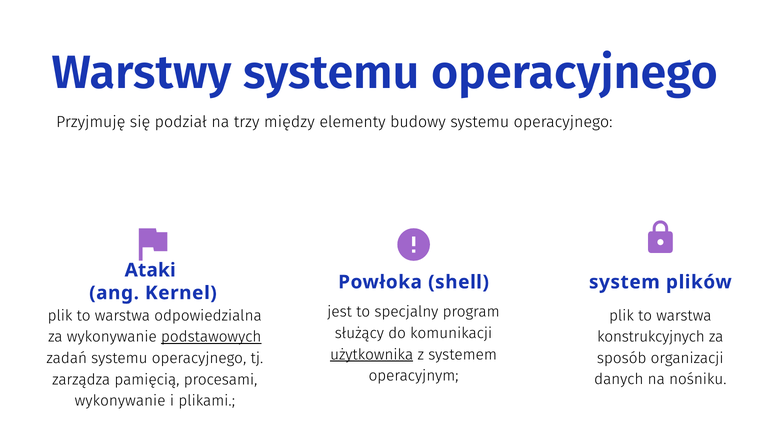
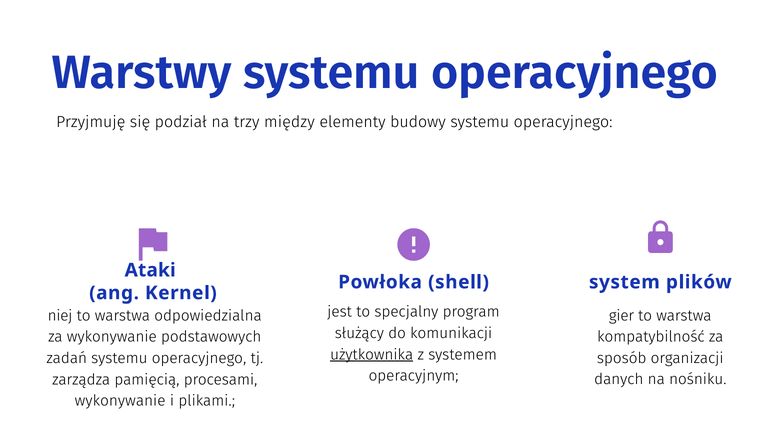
plik: plik -> niej (60, 316)
plik: plik -> gier (622, 315)
podstawowych underline: present -> none (211, 337)
konstrukcyjnych: konstrukcyjnych -> kompatybilność (651, 337)
